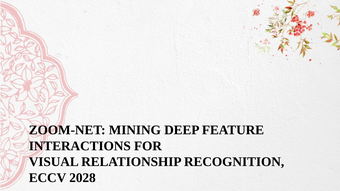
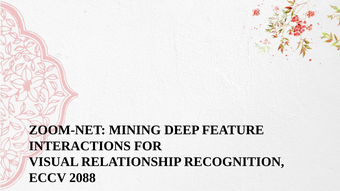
2028: 2028 -> 2088 (82, 178)
